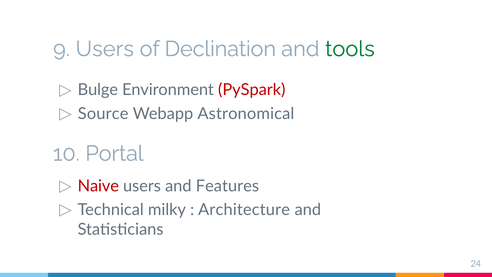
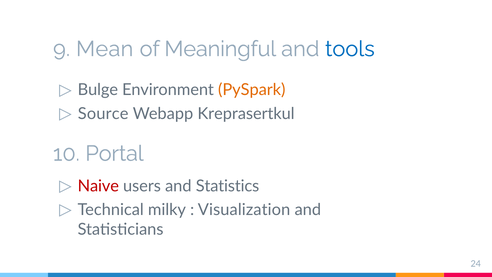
9 Users: Users -> Mean (105, 49)
Declination: Declination -> Meaningful (220, 49)
tools colour: green -> blue (350, 49)
PySpark colour: red -> orange (252, 90)
Astronomical: Astronomical -> Kreprasertkul (246, 114)
Features: Features -> Statistics (228, 186)
Architecture: Architecture -> Visualization (244, 210)
